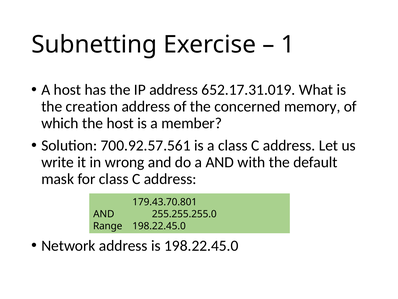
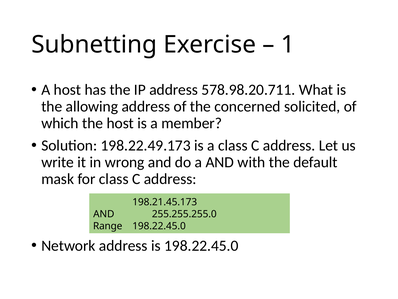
652.17.31.019: 652.17.31.019 -> 578.98.20.711 (248, 90)
creation: creation -> allowing (92, 106)
memory: memory -> solicited (312, 106)
700.92.57.561: 700.92.57.561 -> 198.22.49.173 (146, 145)
179.43.70.801: 179.43.70.801 -> 198.21.45.173 (165, 202)
